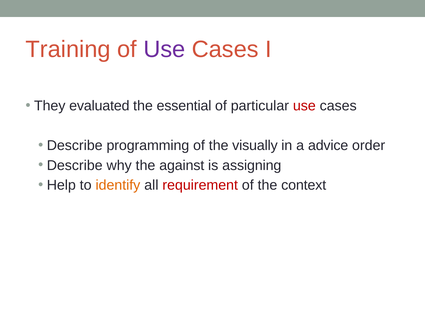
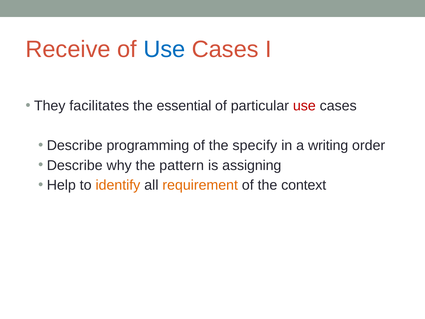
Training: Training -> Receive (68, 49)
Use colour: purple -> blue (164, 49)
evaluated: evaluated -> facilitates (99, 106)
visually: visually -> specify (255, 145)
advice: advice -> writing (328, 145)
against: against -> pattern (182, 165)
requirement colour: red -> orange (200, 185)
